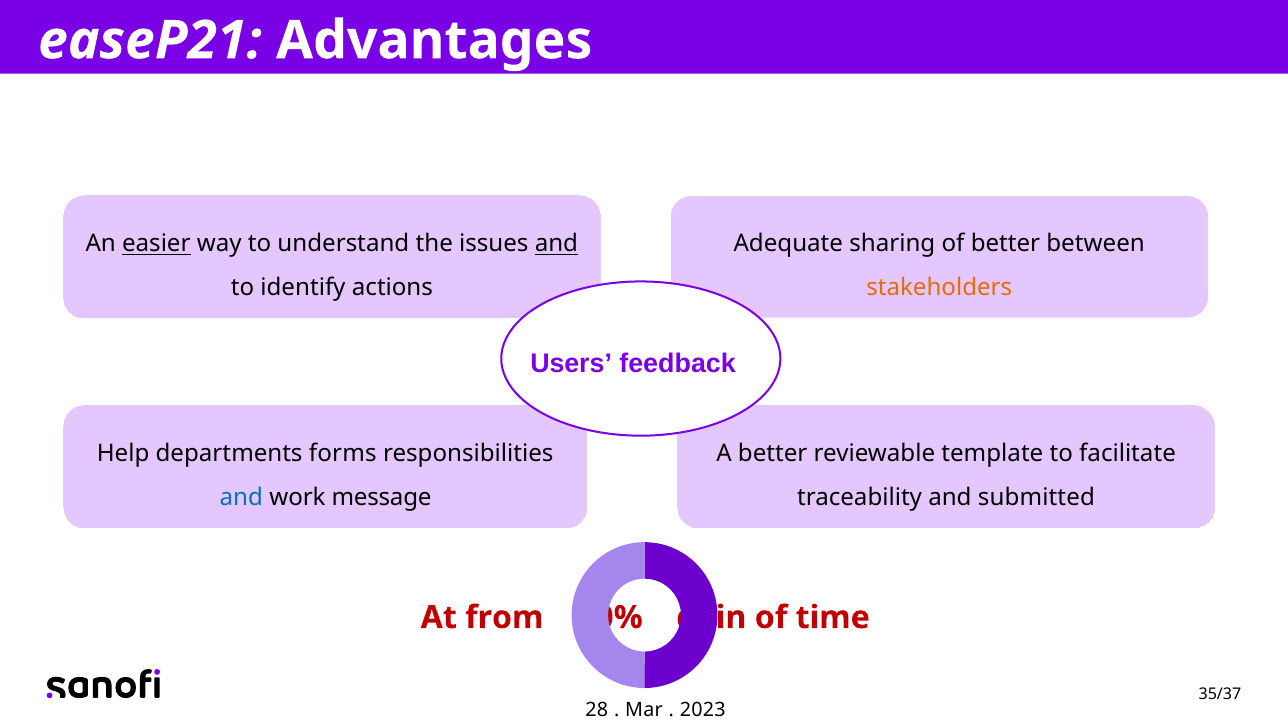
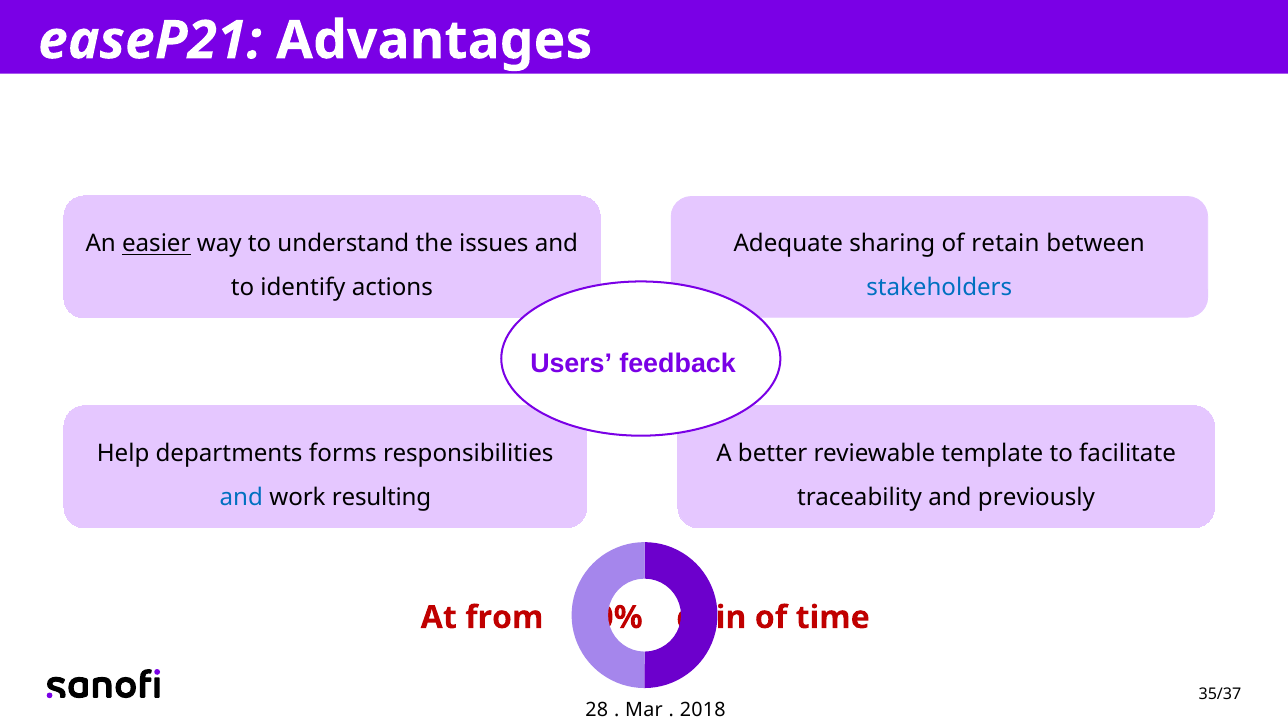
and underline: present -> none (556, 244)
of better: better -> retain (1005, 244)
stakeholders colour: orange -> blue (939, 287)
message: message -> resulting (382, 497)
submitted: submitted -> previously (1036, 497)
2023: 2023 -> 2018 (703, 709)
